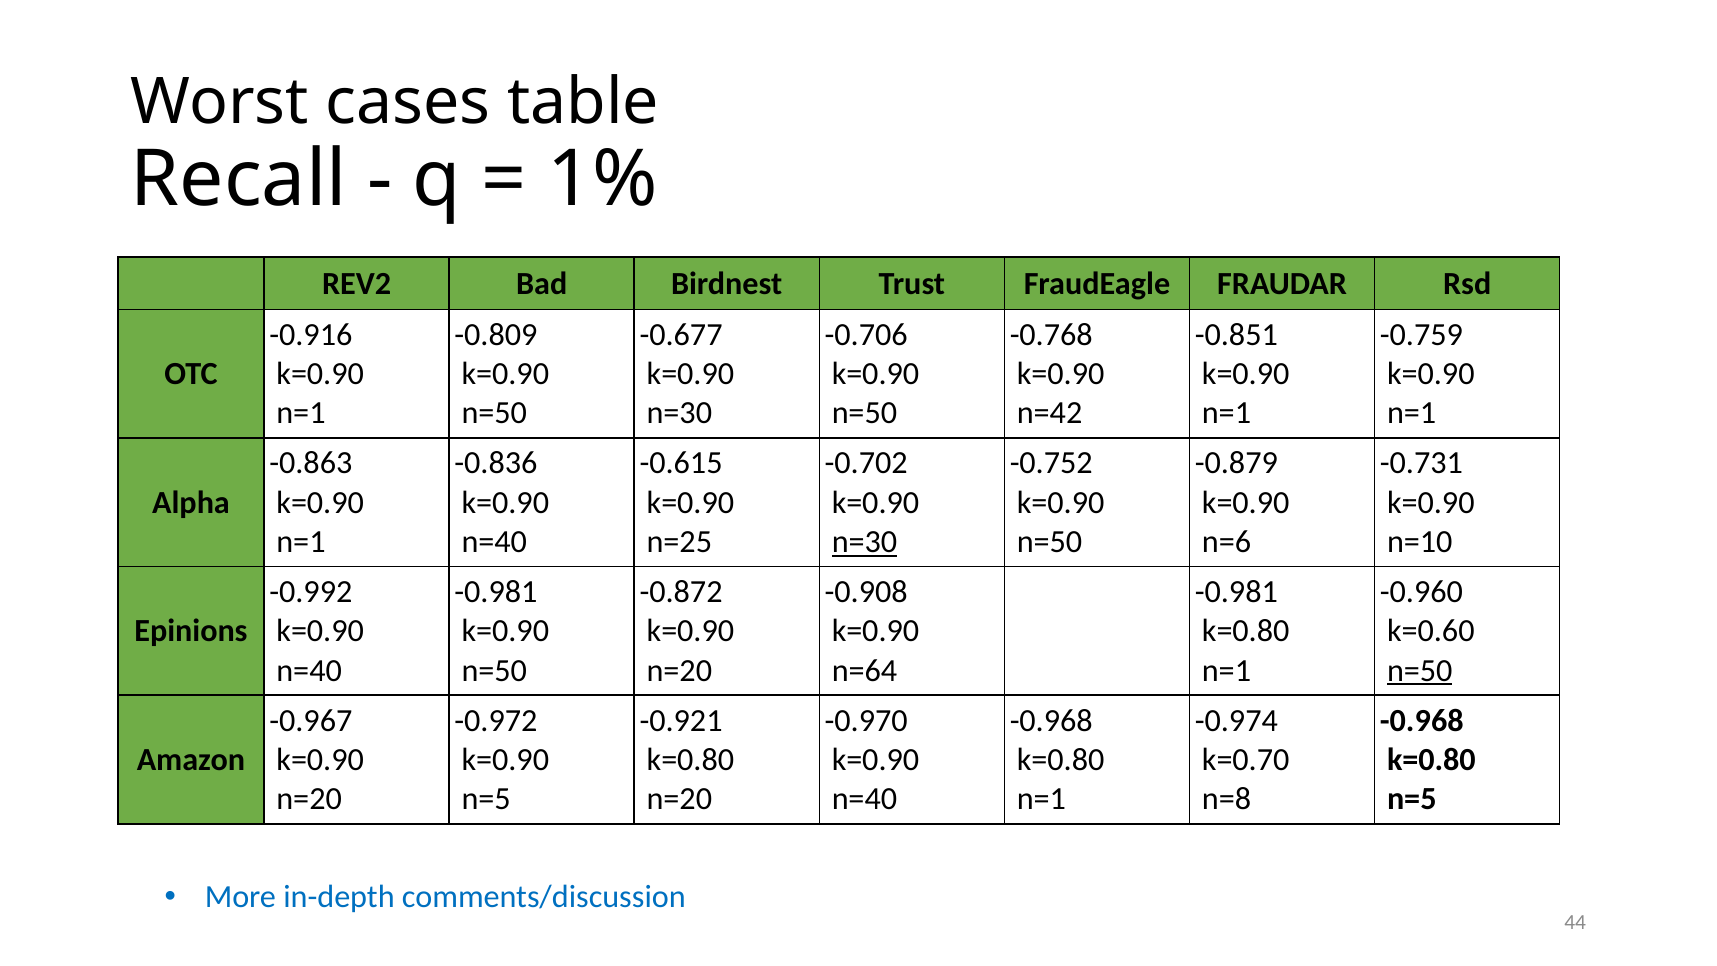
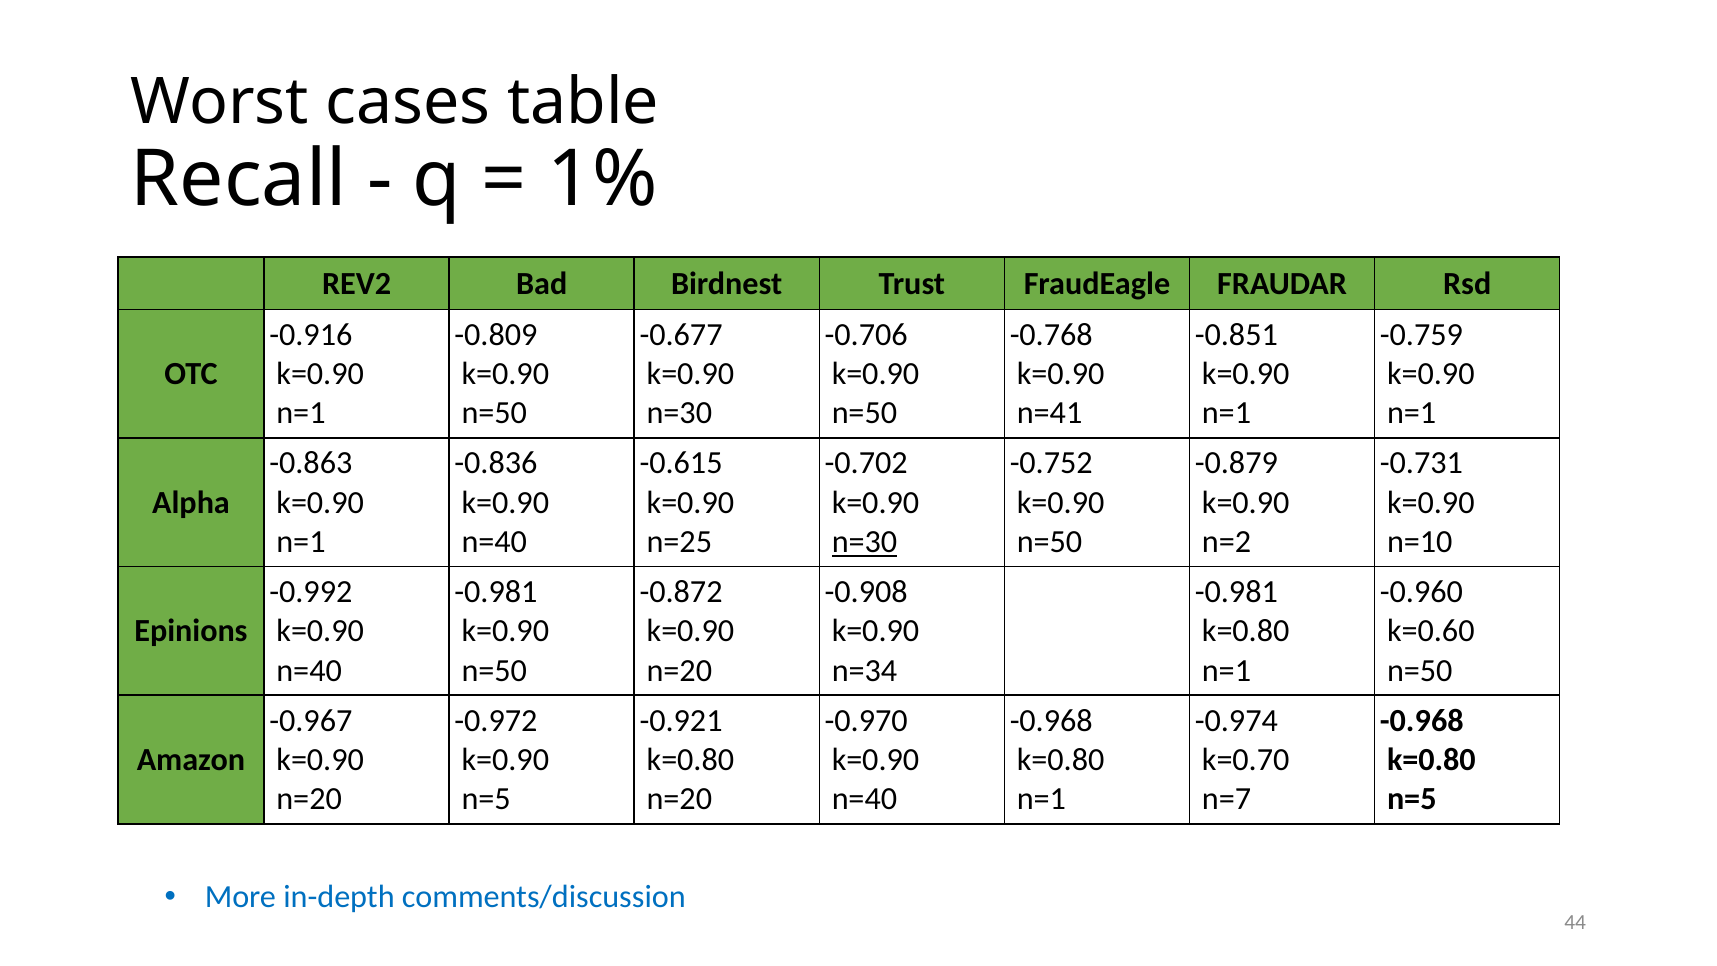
n=42: n=42 -> n=41 (1050, 413)
n=6: n=6 -> n=2 (1227, 542)
n=64: n=64 -> n=34 (864, 670)
n=50 underline: present -> none (1420, 670)
n=8: n=8 -> n=7 (1227, 799)
